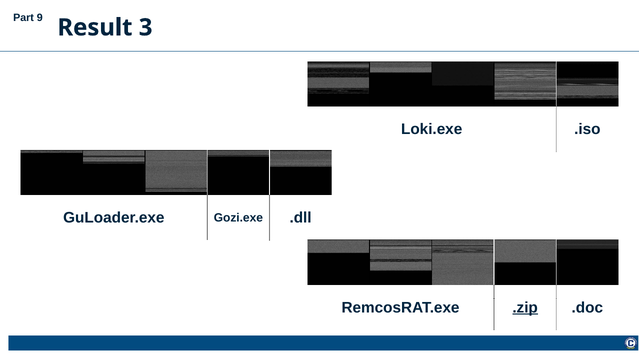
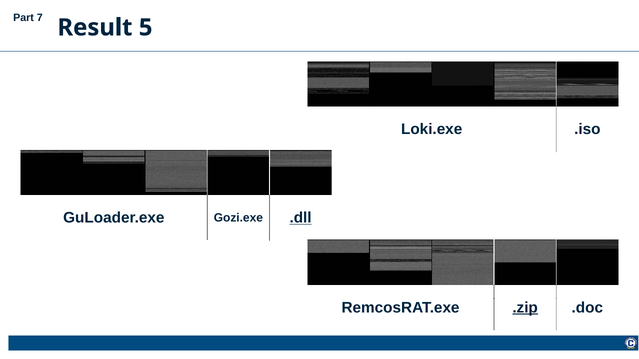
9: 9 -> 7 (40, 18)
3: 3 -> 5 (146, 28)
.dll underline: none -> present (301, 218)
